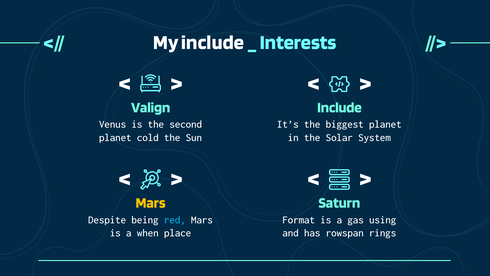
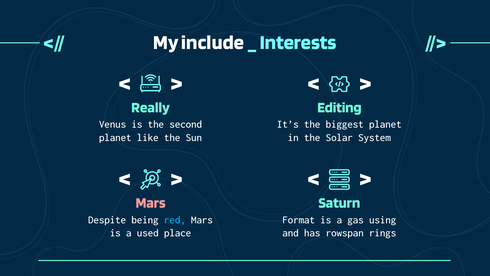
Valign: Valign -> Really (151, 107)
Include: Include -> Editing (339, 107)
cold: cold -> like (148, 137)
Mars colour: yellow -> pink (151, 203)
when: when -> used (148, 233)
